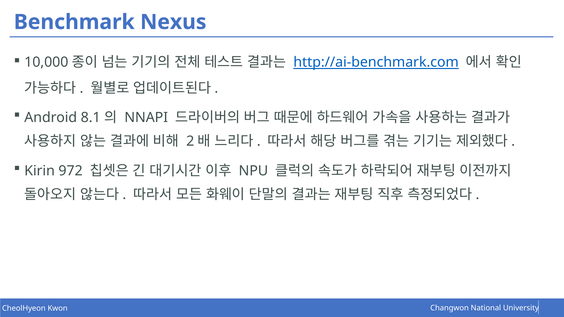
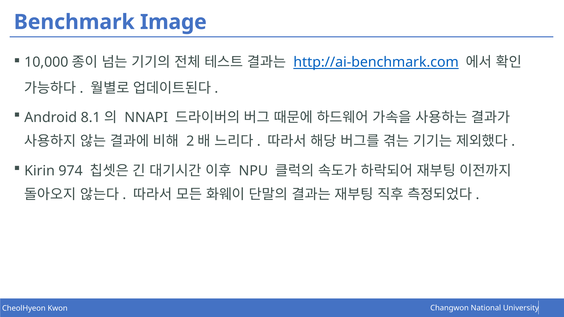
Nexus: Nexus -> Image (173, 22)
972: 972 -> 974 (71, 171)
